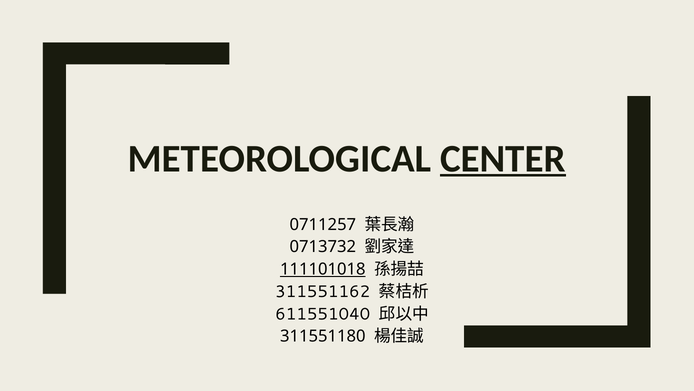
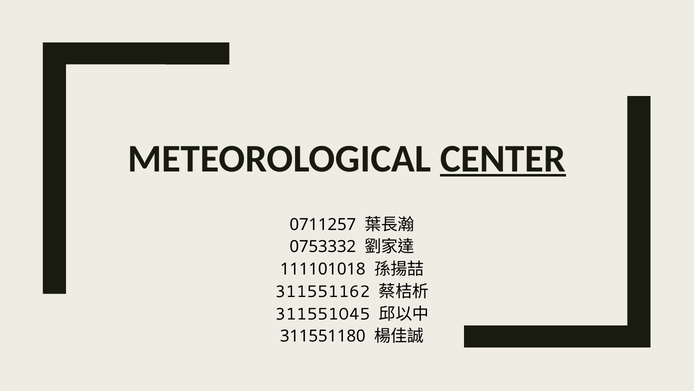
0713732: 0713732 -> 0753332 (323, 247)
111101018 underline: present -> none (323, 269)
611551040: 611551040 -> 311551045 (323, 314)
